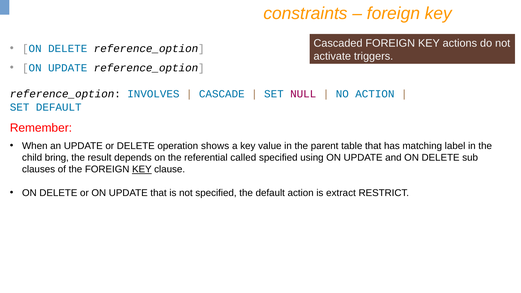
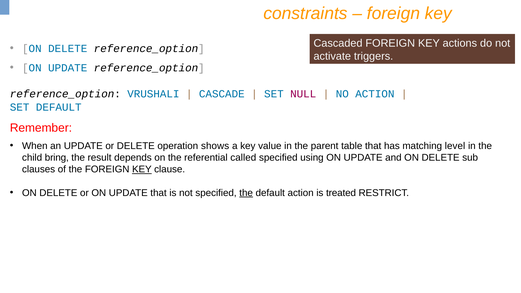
INVOLVES: INVOLVES -> VRUSHALI (153, 94)
label: label -> level (455, 146)
the underline: none -> present (246, 193)
extract: extract -> treated (341, 193)
